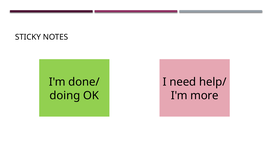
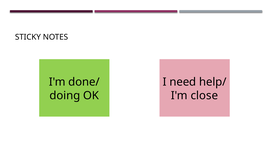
more: more -> close (204, 95)
